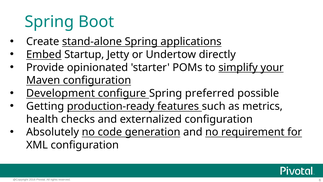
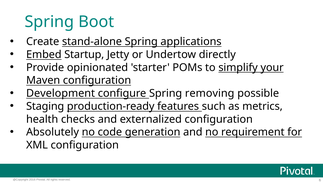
preferred: preferred -> removing (210, 93)
Getting: Getting -> Staging (45, 106)
